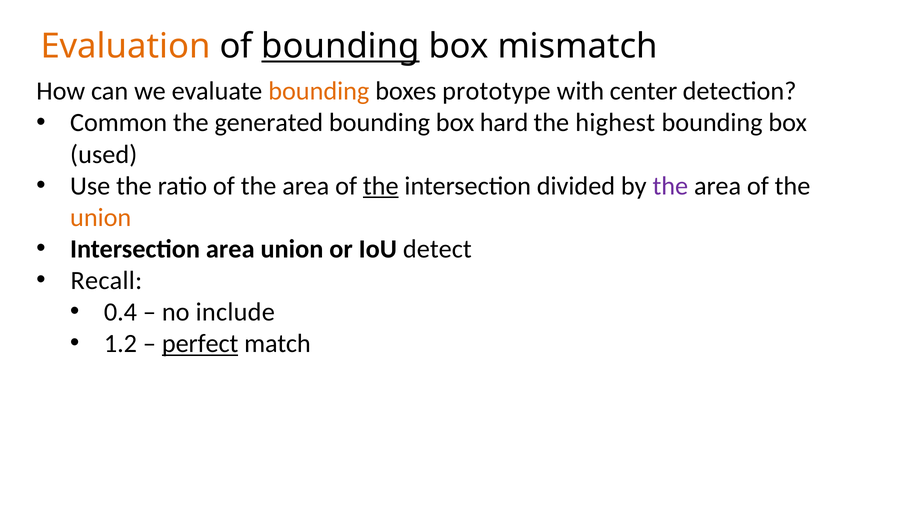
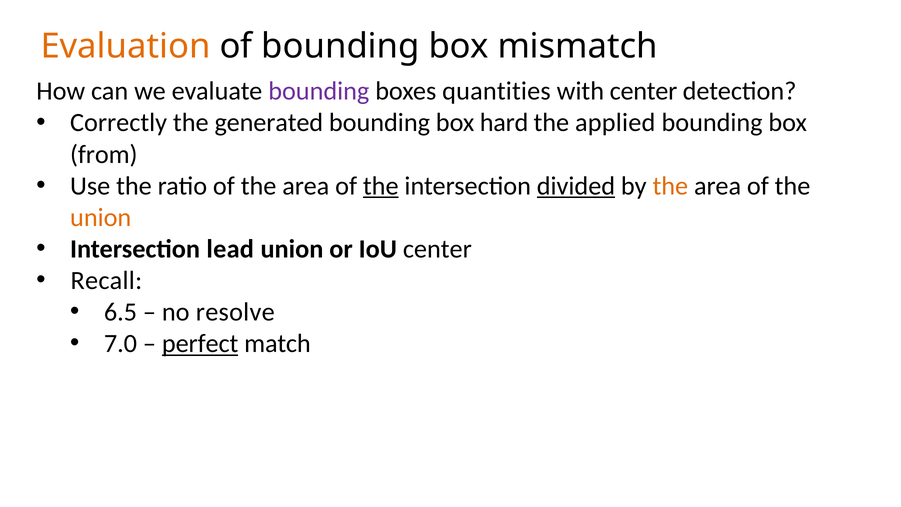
bounding underline: present -> none (341, 46)
bounding colour: orange -> purple (319, 91)
prototype: prototype -> quantities (496, 91)
Common: Common -> Correctly (119, 123)
highest: highest -> applied (615, 123)
used: used -> from (104, 154)
divided underline: none -> present (576, 186)
the colour: purple -> orange (670, 186)
Intersection area: area -> lead (230, 249)
IoU detect: detect -> center (437, 249)
0.4: 0.4 -> 6.5 (120, 312)
include: include -> resolve (235, 312)
1.2: 1.2 -> 7.0 (120, 344)
